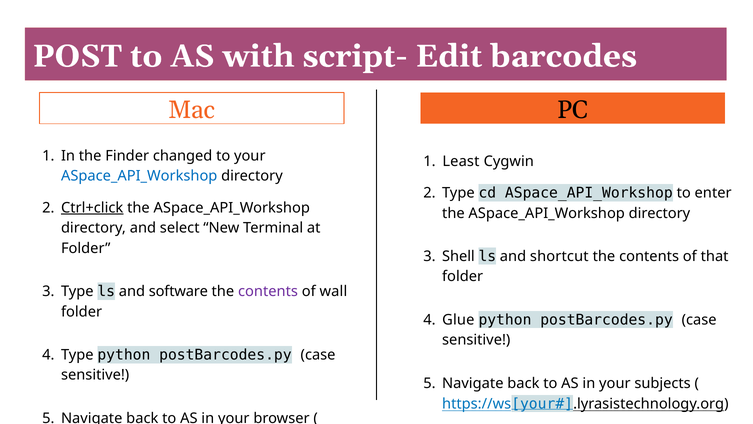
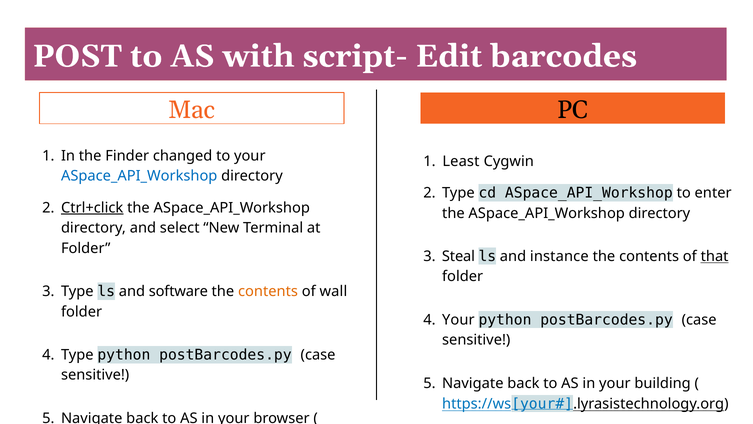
Shell: Shell -> Steal (458, 256)
shortcut: shortcut -> instance (559, 256)
that underline: none -> present (715, 256)
contents colour: purple -> orange (268, 291)
Glue: Glue -> Your (458, 320)
subjects: subjects -> building (663, 383)
